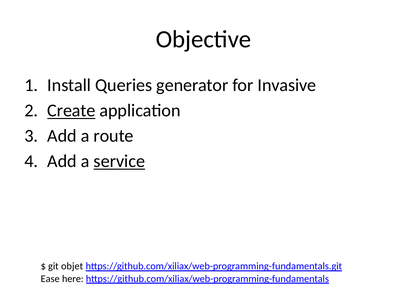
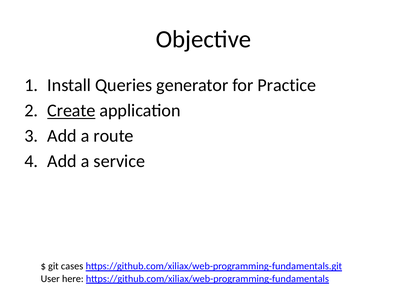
Invasive: Invasive -> Practice (287, 85)
service underline: present -> none (119, 161)
objet: objet -> cases (72, 266)
Ease: Ease -> User (50, 279)
